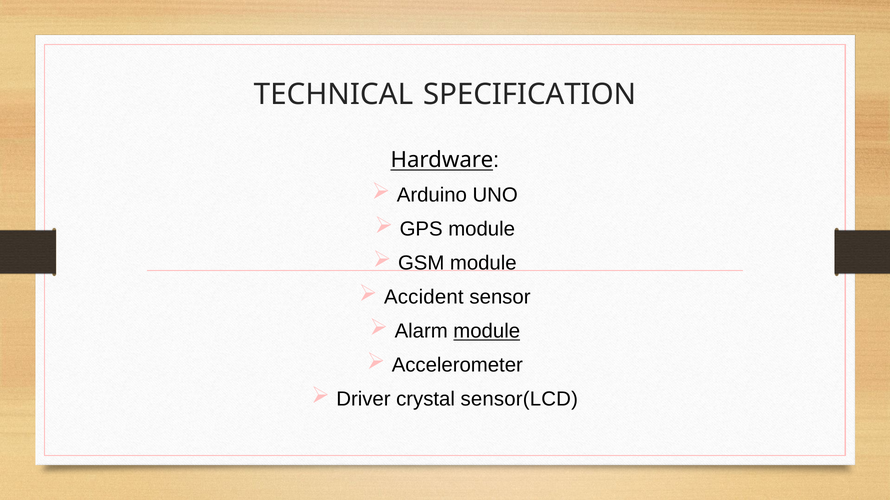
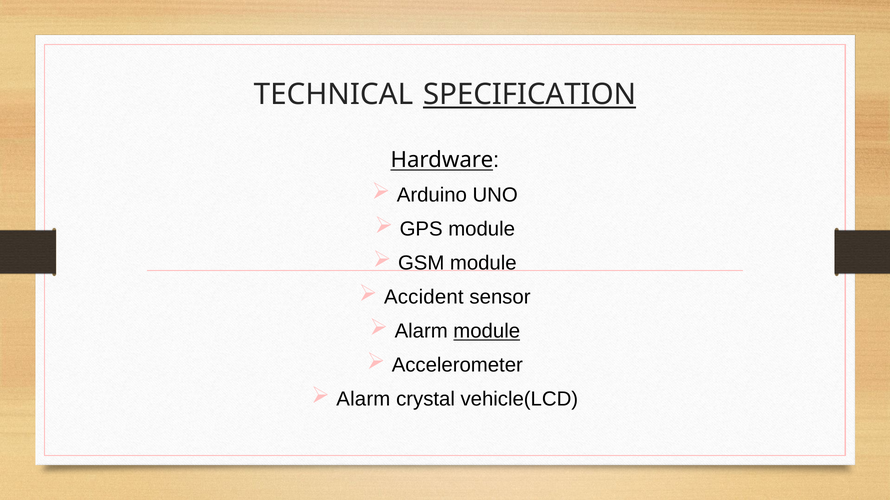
SPECIFICATION underline: none -> present (530, 95)
Driver: Driver -> Alarm (363, 400)
sensor(LCD: sensor(LCD -> vehicle(LCD (519, 400)
